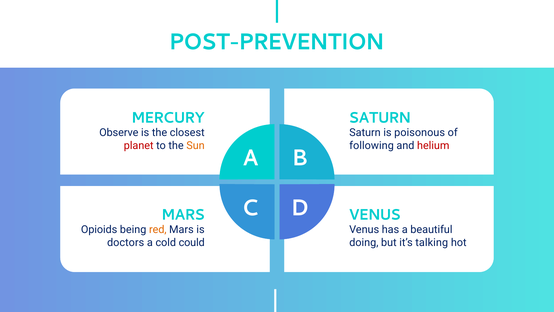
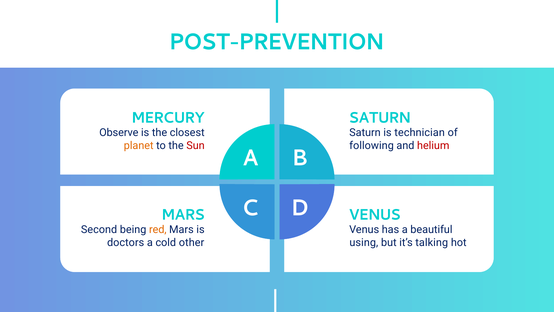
poisonous: poisonous -> technician (420, 133)
planet colour: red -> orange (139, 145)
Sun colour: orange -> red (196, 145)
Opioids: Opioids -> Second (99, 229)
could: could -> other (192, 242)
doing: doing -> using (364, 242)
